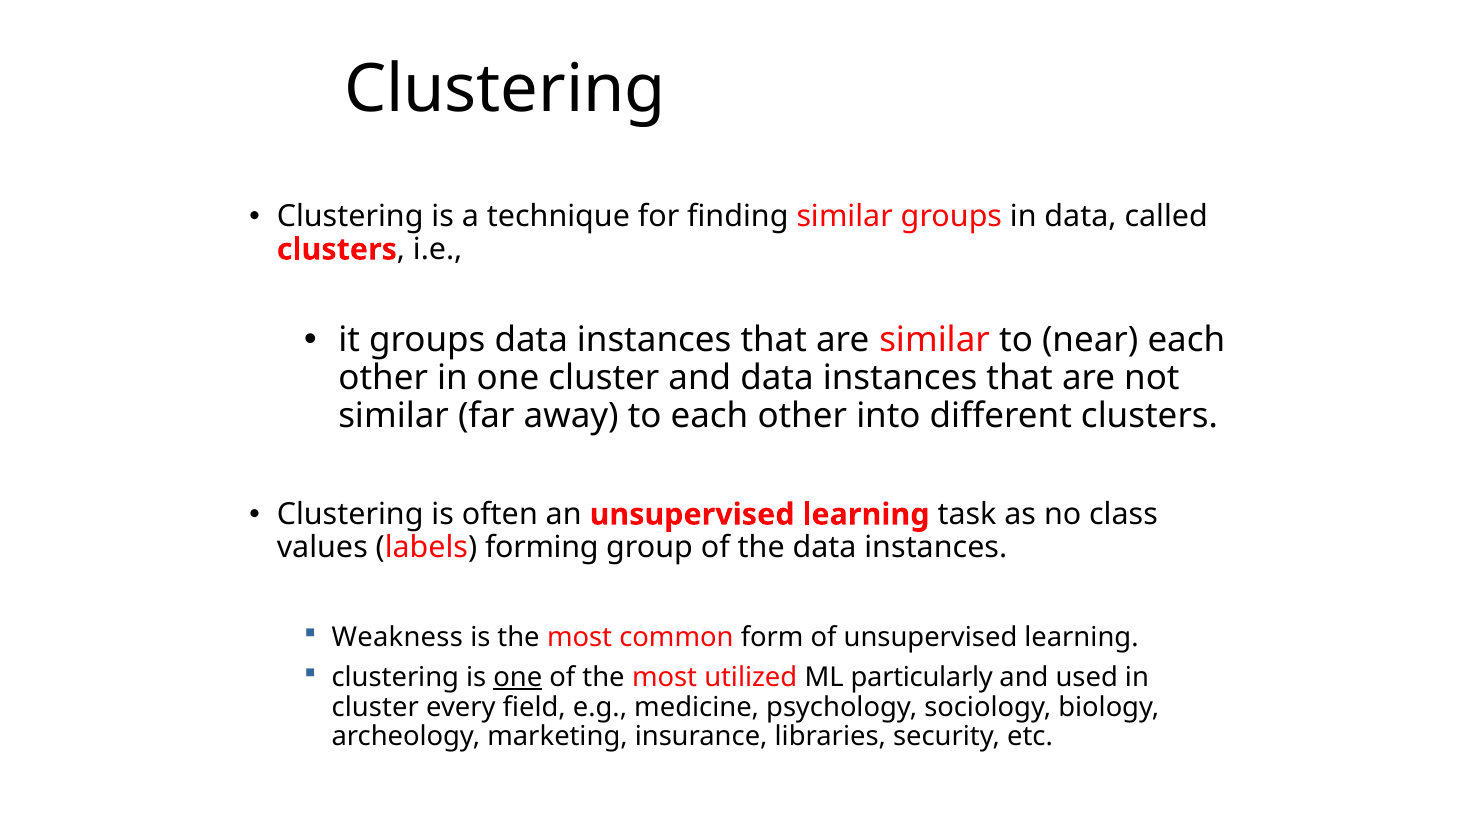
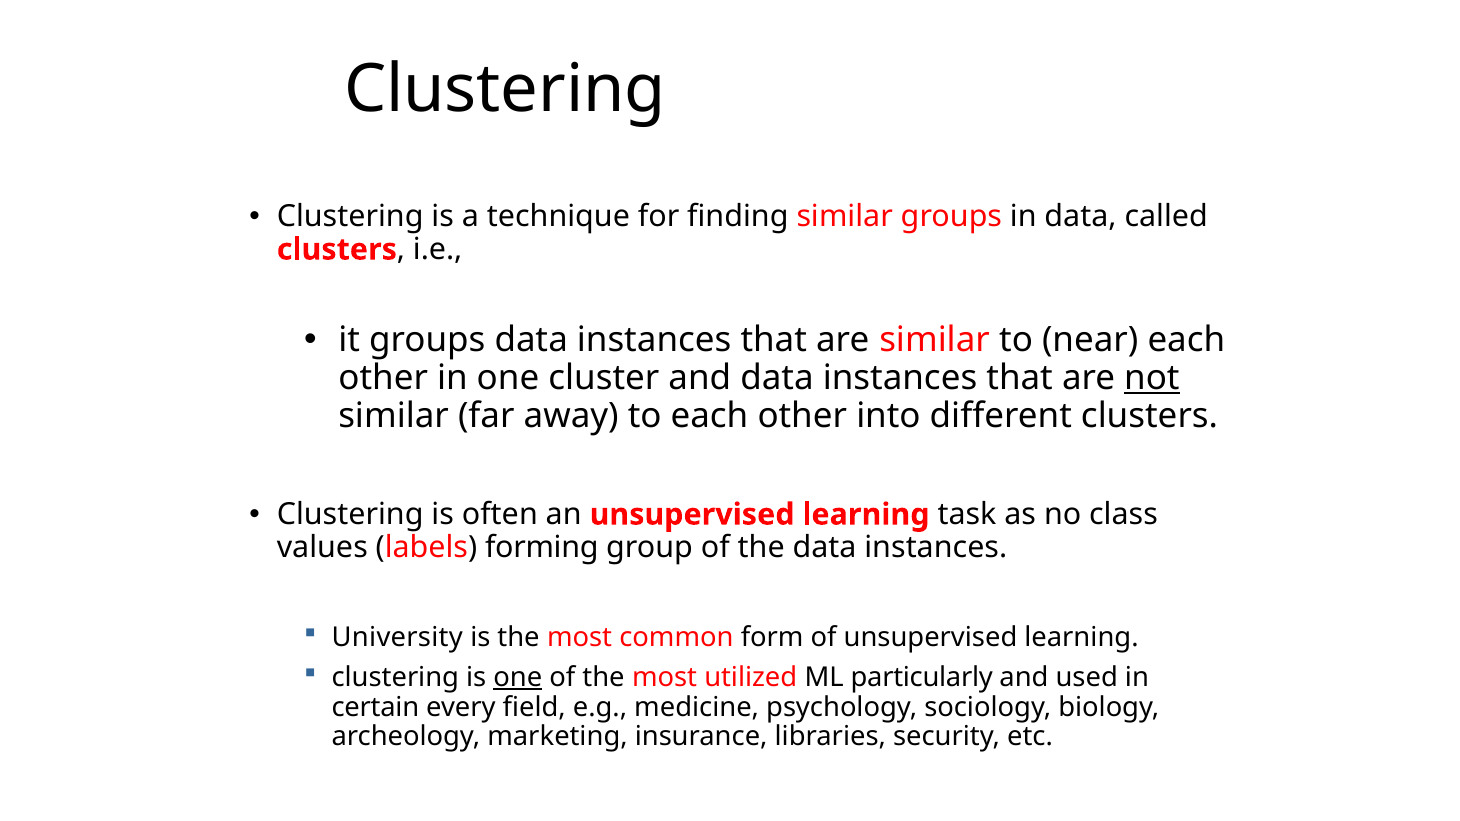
not underline: none -> present (1152, 378)
Weakness: Weakness -> University (397, 637)
cluster: cluster -> certain (375, 707)
